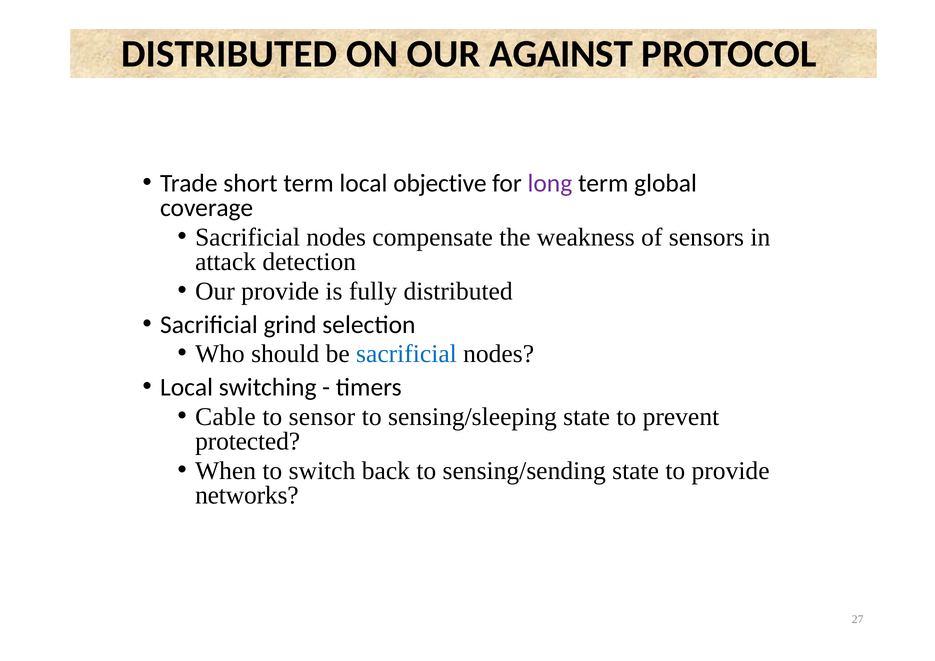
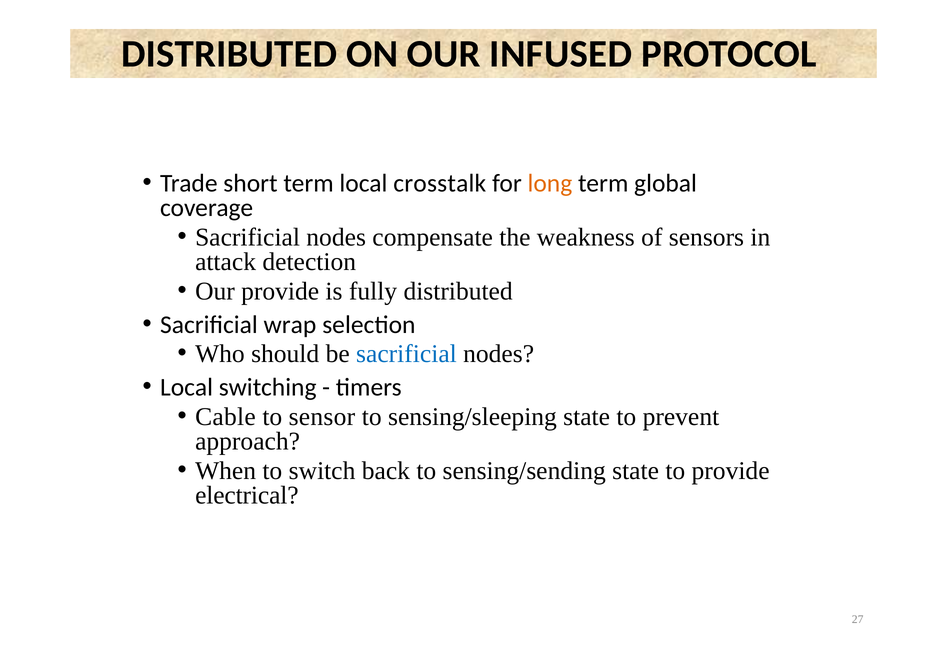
AGAINST: AGAINST -> INFUSED (561, 54)
objective: objective -> crosstalk (440, 183)
long colour: purple -> orange (550, 183)
grind: grind -> wrap (290, 325)
protected: protected -> approach (248, 441)
networks: networks -> electrical (247, 495)
